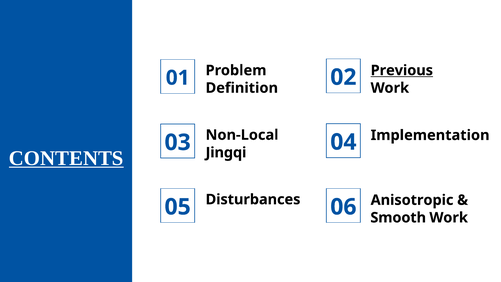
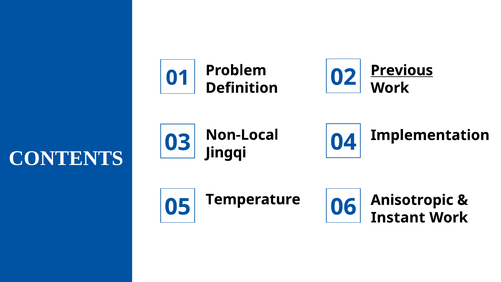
CONTENTS underline: present -> none (66, 158)
Disturbances: Disturbances -> Temperature (253, 199)
Smooth: Smooth -> Instant (398, 217)
